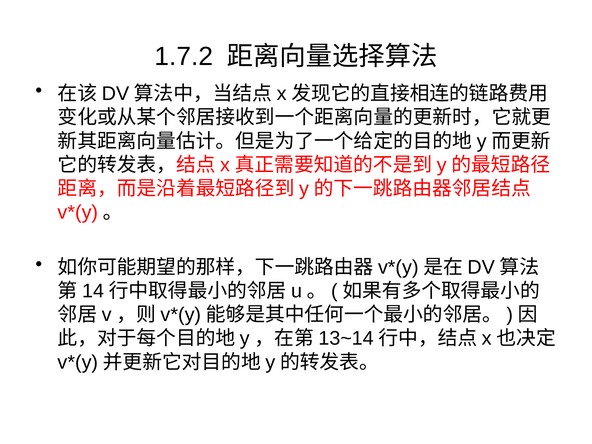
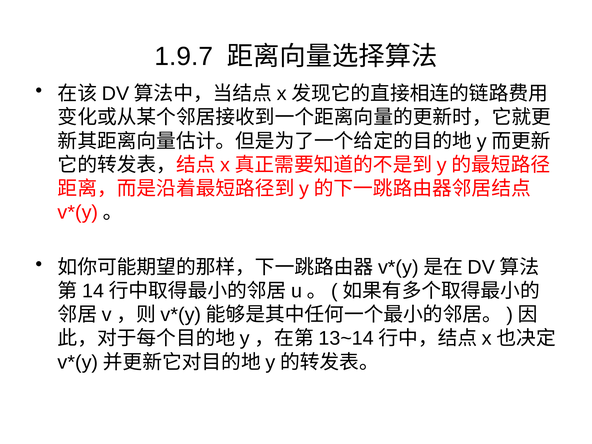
1.7.2: 1.7.2 -> 1.9.7 (184, 57)
